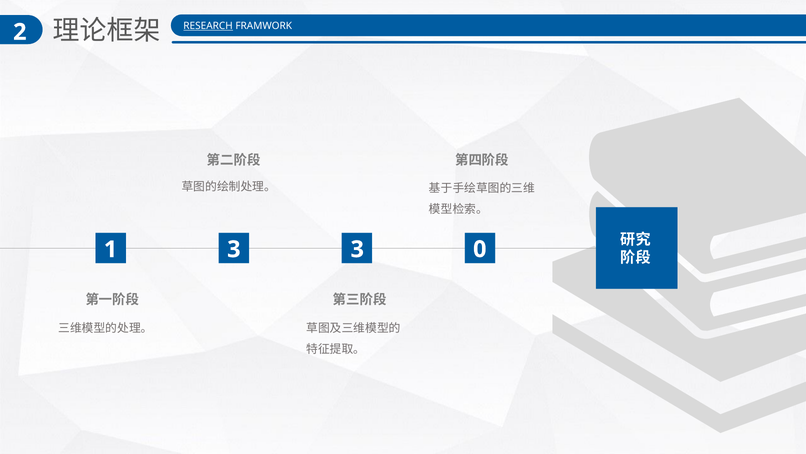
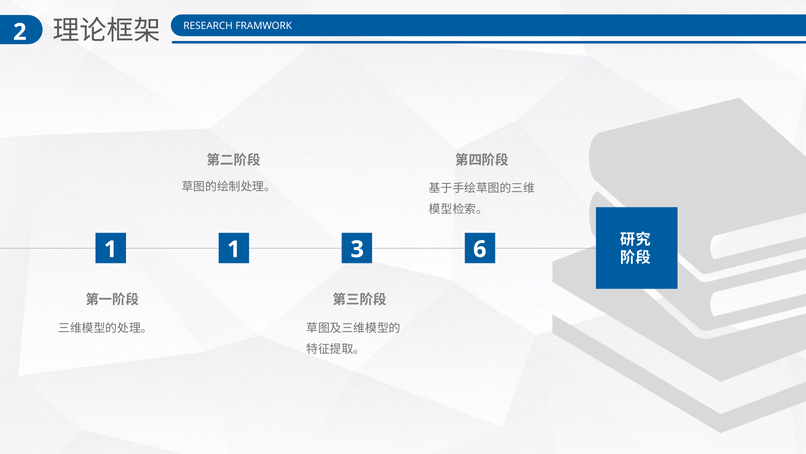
RESEARCH underline: present -> none (208, 26)
1 3: 3 -> 1 (234, 249)
0: 0 -> 6 (480, 249)
